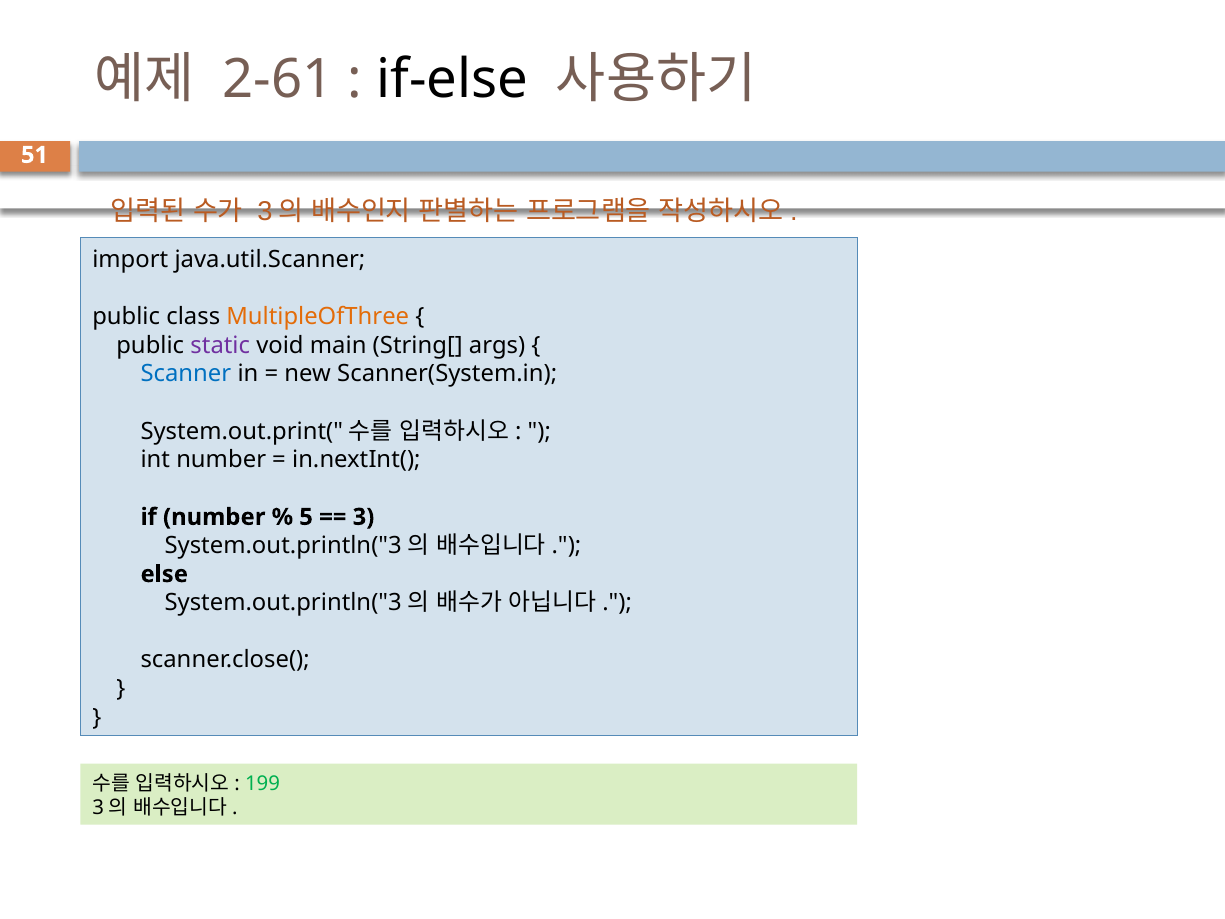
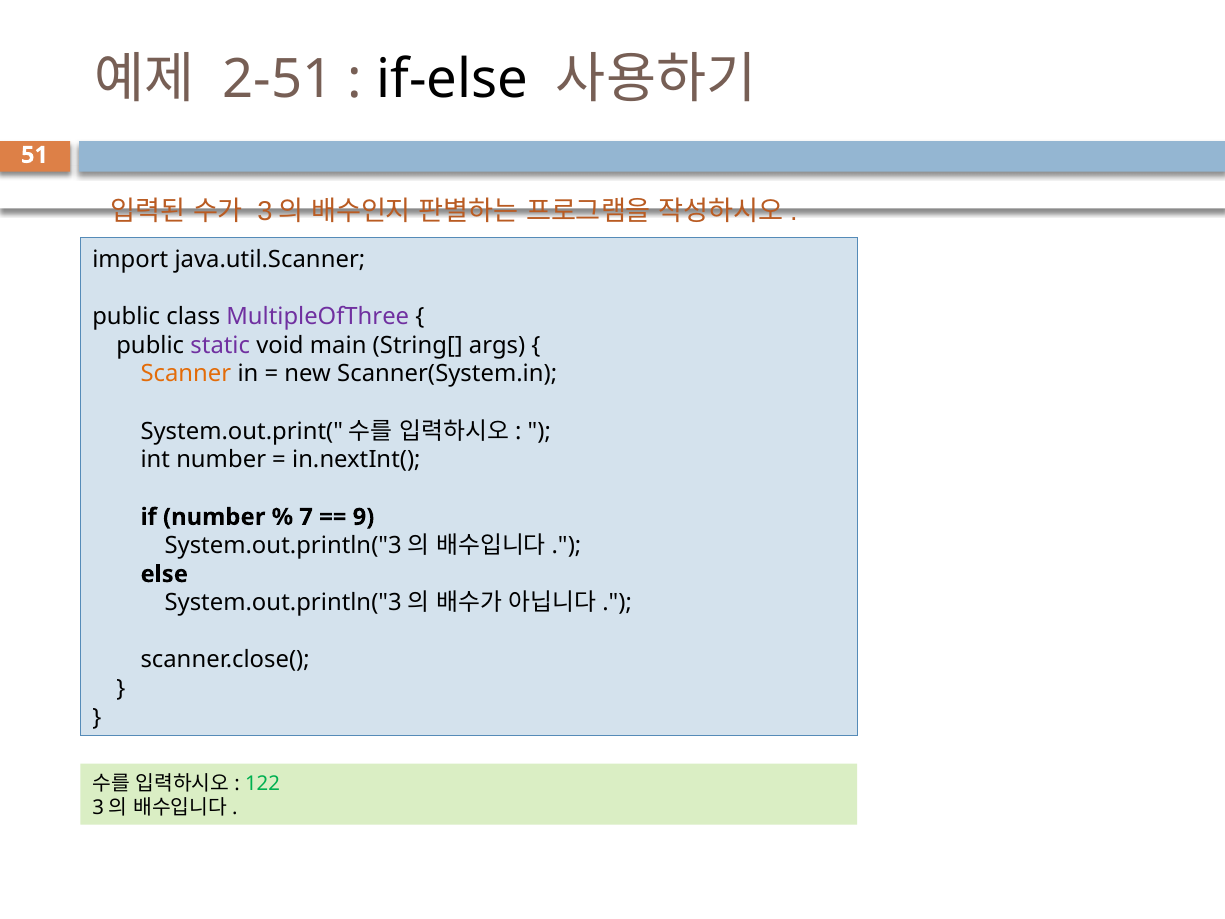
2-61: 2-61 -> 2-51 (278, 80)
MultipleOfThree colour: orange -> purple (318, 317)
Scanner colour: blue -> orange (186, 374)
5: 5 -> 7 (306, 517)
3: 3 -> 9 (364, 517)
199: 199 -> 122 (262, 783)
